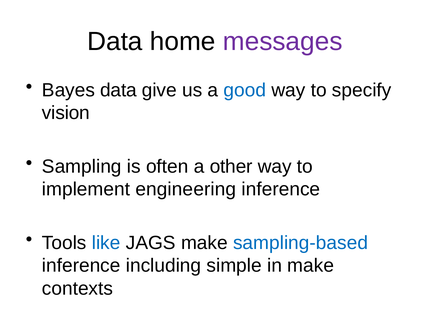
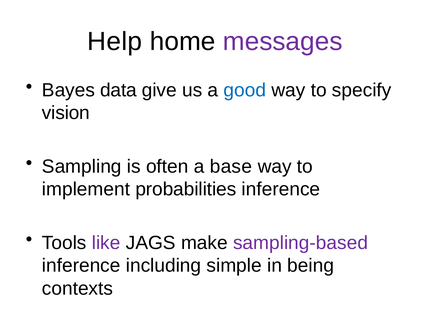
Data: Data -> Help (115, 42)
other: other -> base (231, 167)
engineering: engineering -> probabilities (186, 190)
like colour: blue -> purple (106, 243)
sampling-based colour: blue -> purple (301, 243)
in make: make -> being (311, 266)
